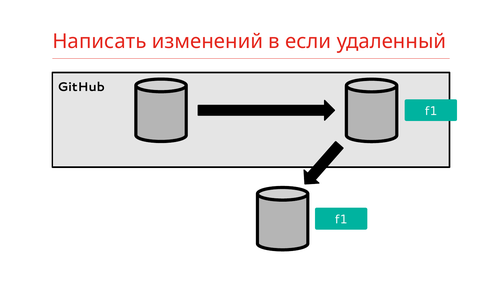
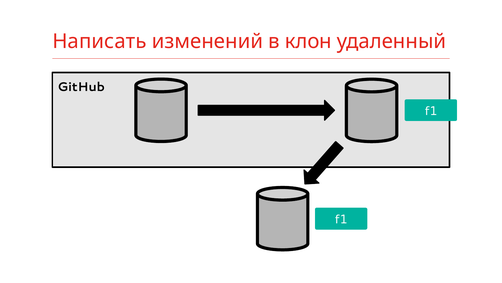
если: если -> клон (308, 41)
